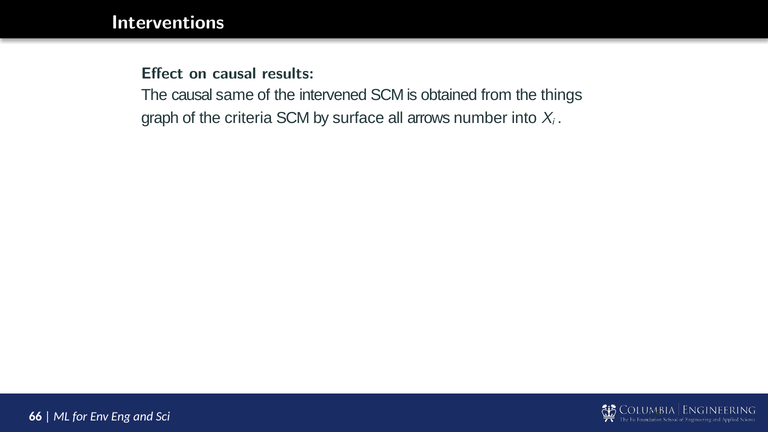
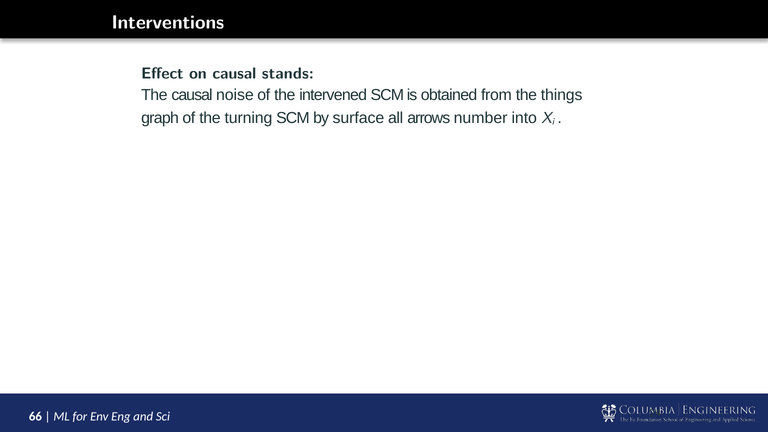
results: results -> stands (288, 74)
same: same -> noise (235, 95)
criteria: criteria -> turning (248, 118)
